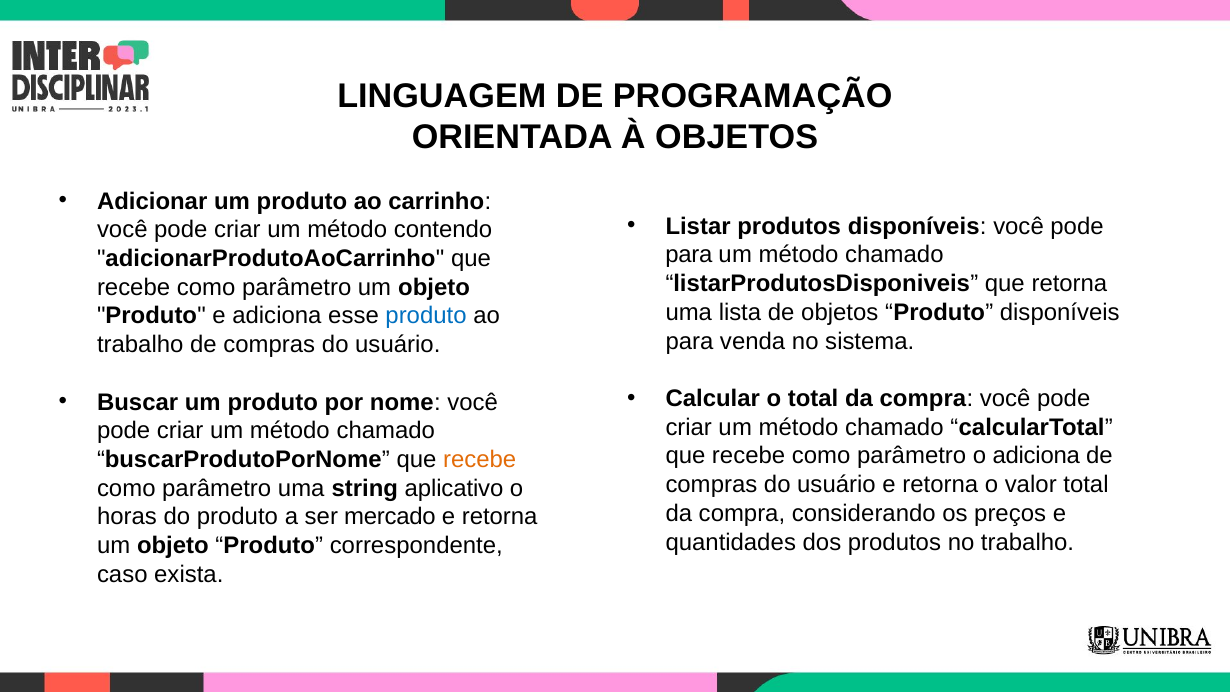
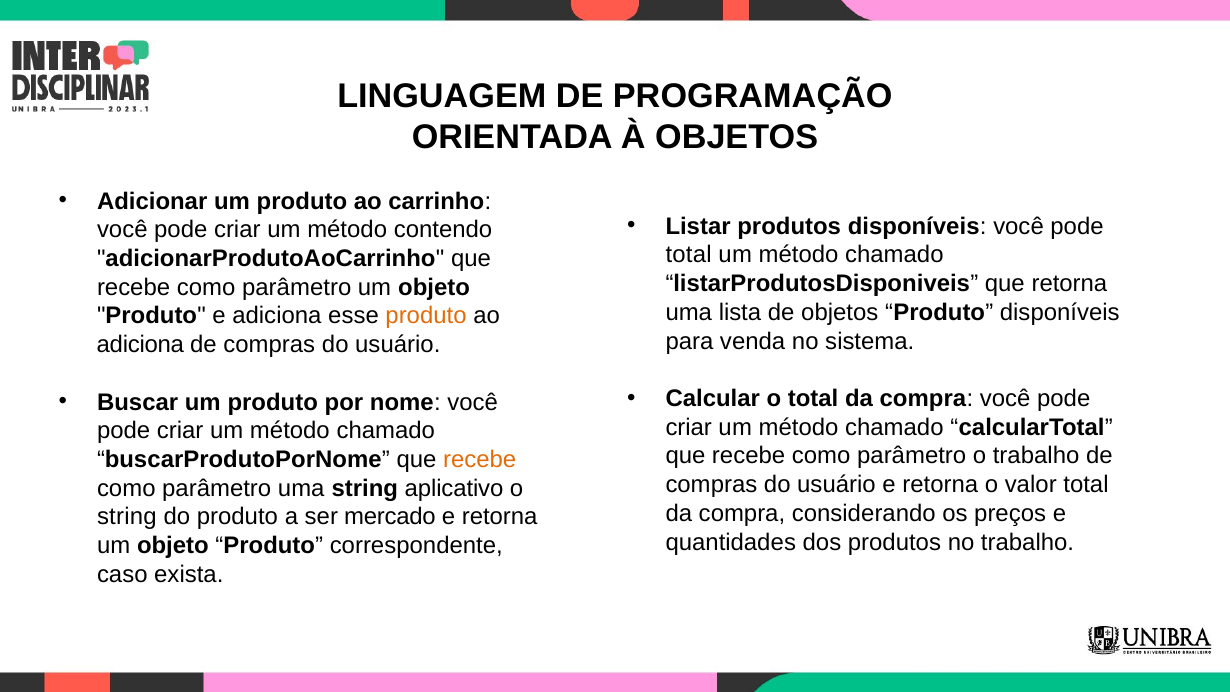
para: para -> total (689, 255)
produto colour: blue -> orange (426, 316)
trabalho: trabalho -> adiciona (140, 345)
o adiciona: adiciona -> trabalho (1036, 456)
horas: horas -> string (127, 517)
